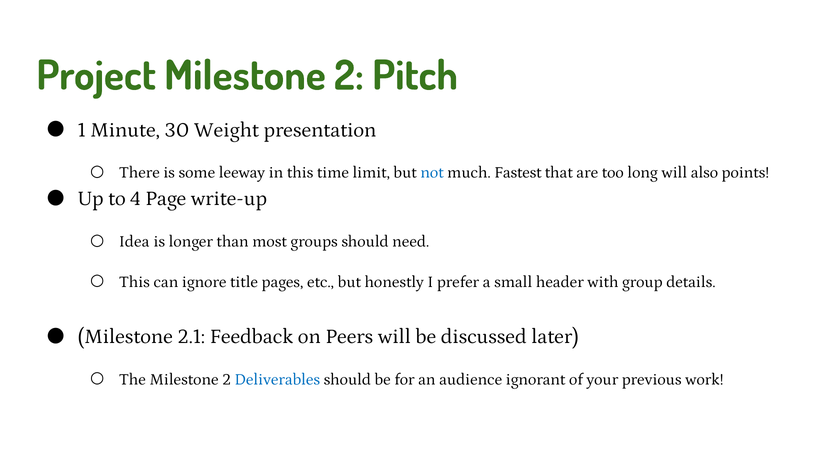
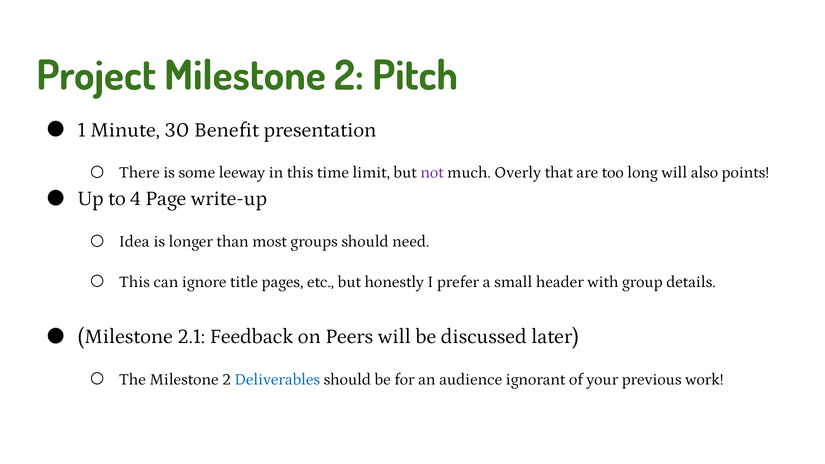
Weight: Weight -> Benefit (227, 130)
not colour: blue -> purple (432, 173)
Fastest: Fastest -> Overly (518, 173)
